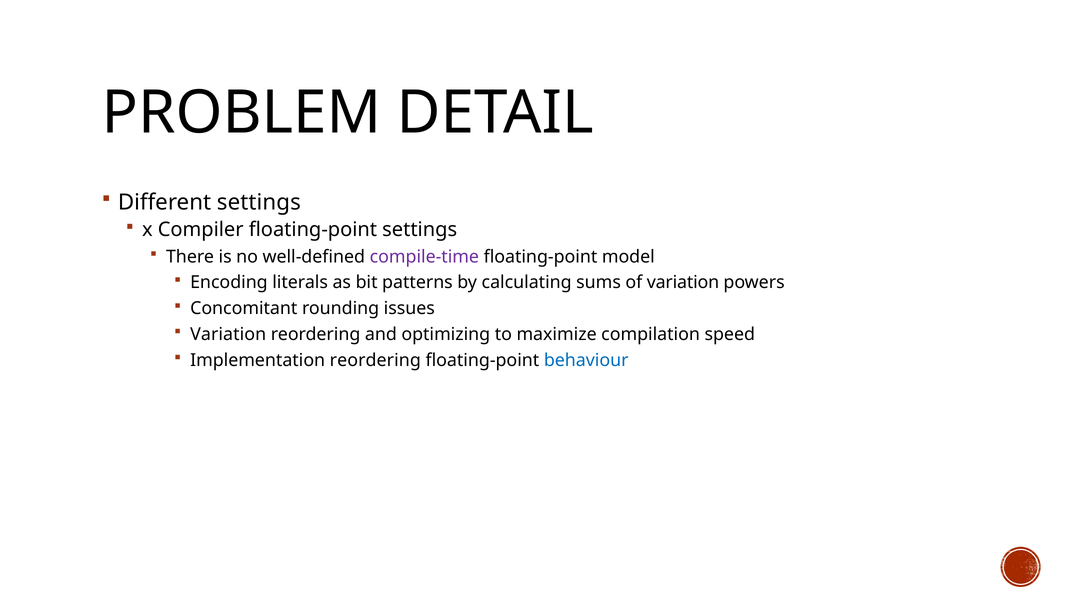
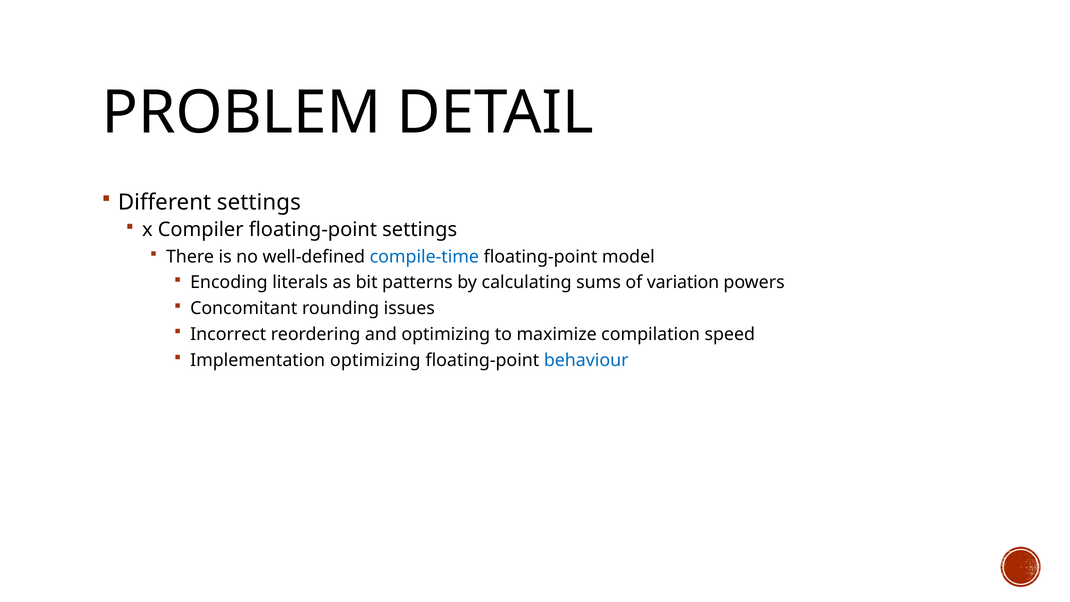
compile-time colour: purple -> blue (424, 257)
Variation: Variation -> Incorrect (228, 334)
Implementation reordering: reordering -> optimizing (375, 360)
